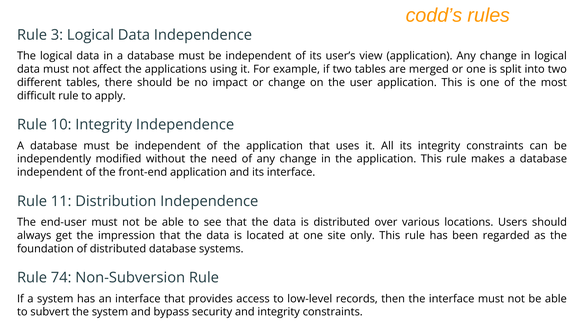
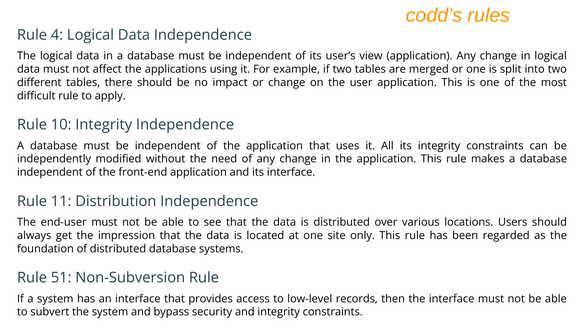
3: 3 -> 4 (57, 35)
74: 74 -> 51 (61, 277)
